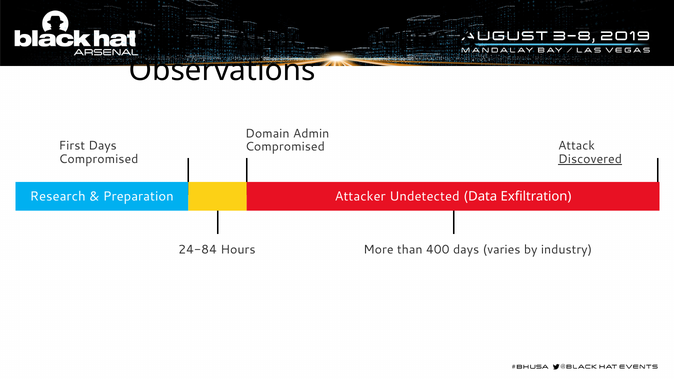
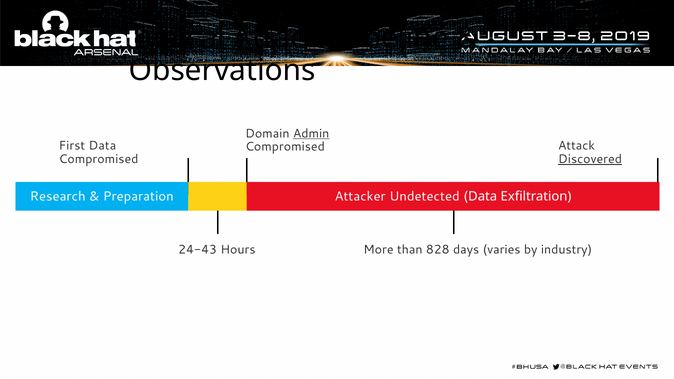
Admin underline: none -> present (311, 133)
First Days: Days -> Data (102, 146)
24-84: 24-84 -> 24-43 (198, 250)
400: 400 -> 828 (438, 250)
